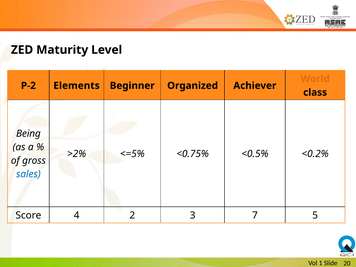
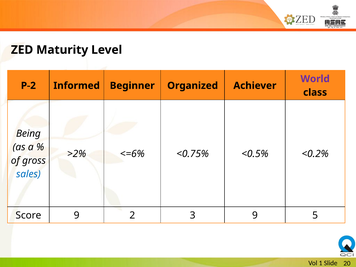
World colour: orange -> purple (315, 79)
Elements: Elements -> Informed (77, 86)
<=5%: <=5% -> <=6% (132, 154)
Score 4: 4 -> 9 (77, 215)
3 7: 7 -> 9 (255, 215)
